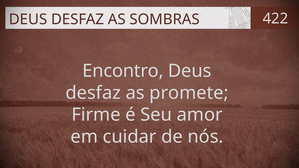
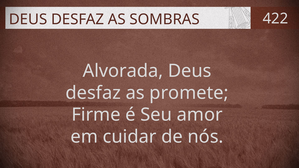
Encontro: Encontro -> Alvorada (123, 71)
